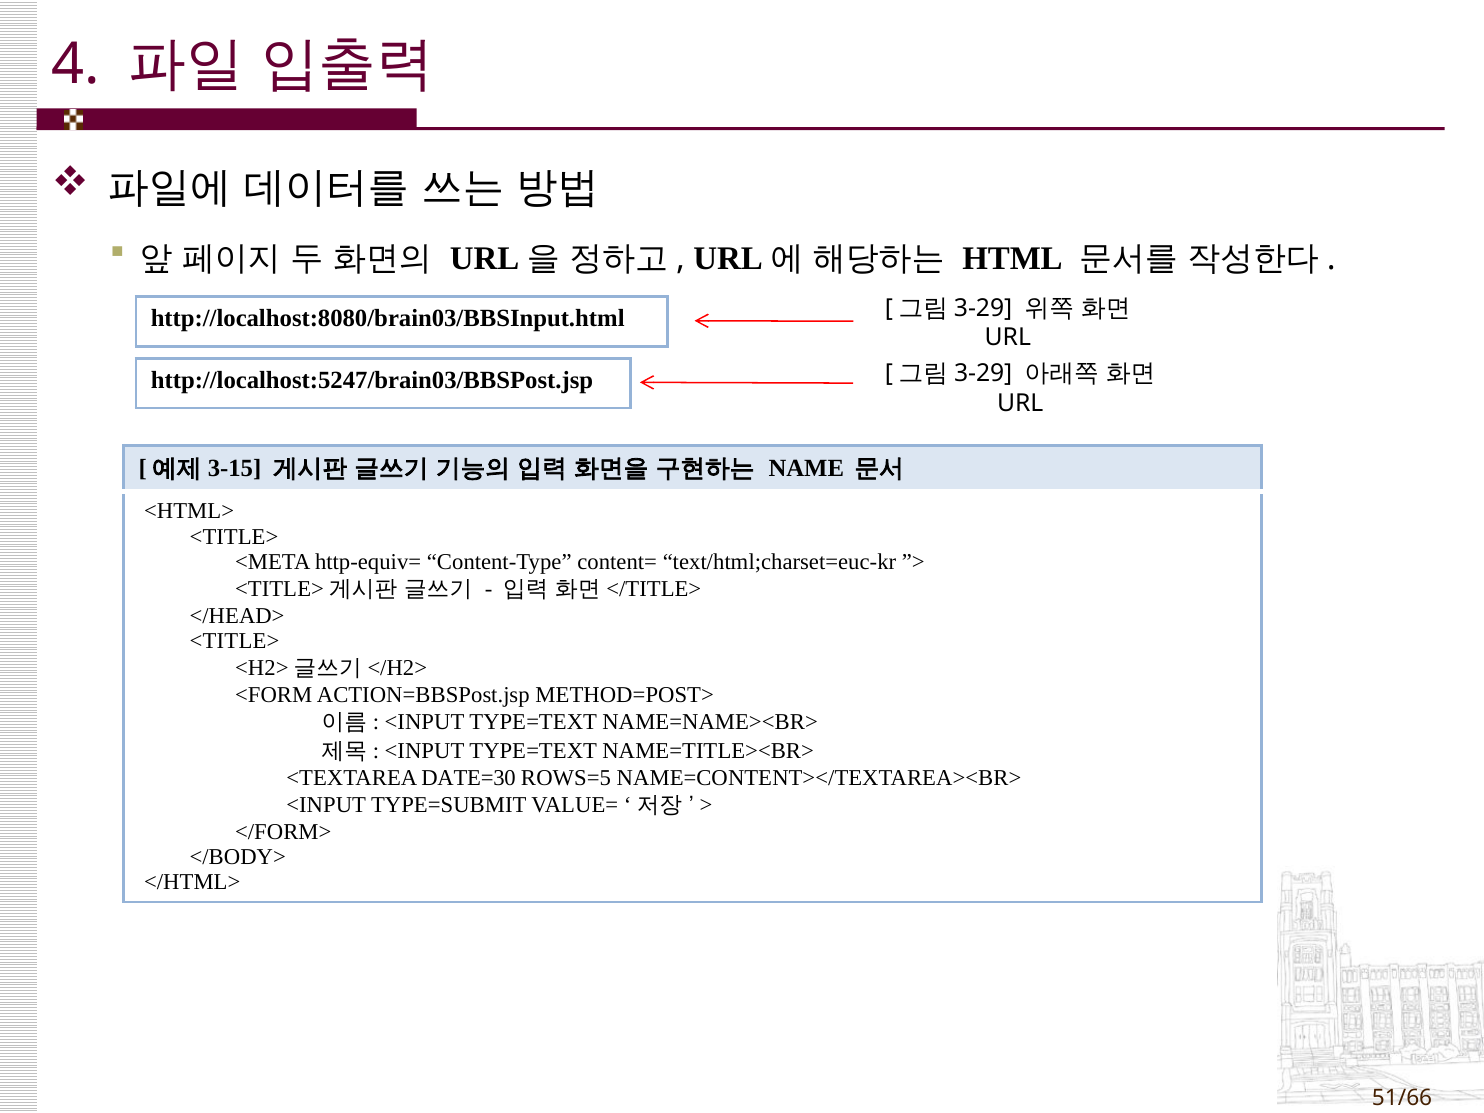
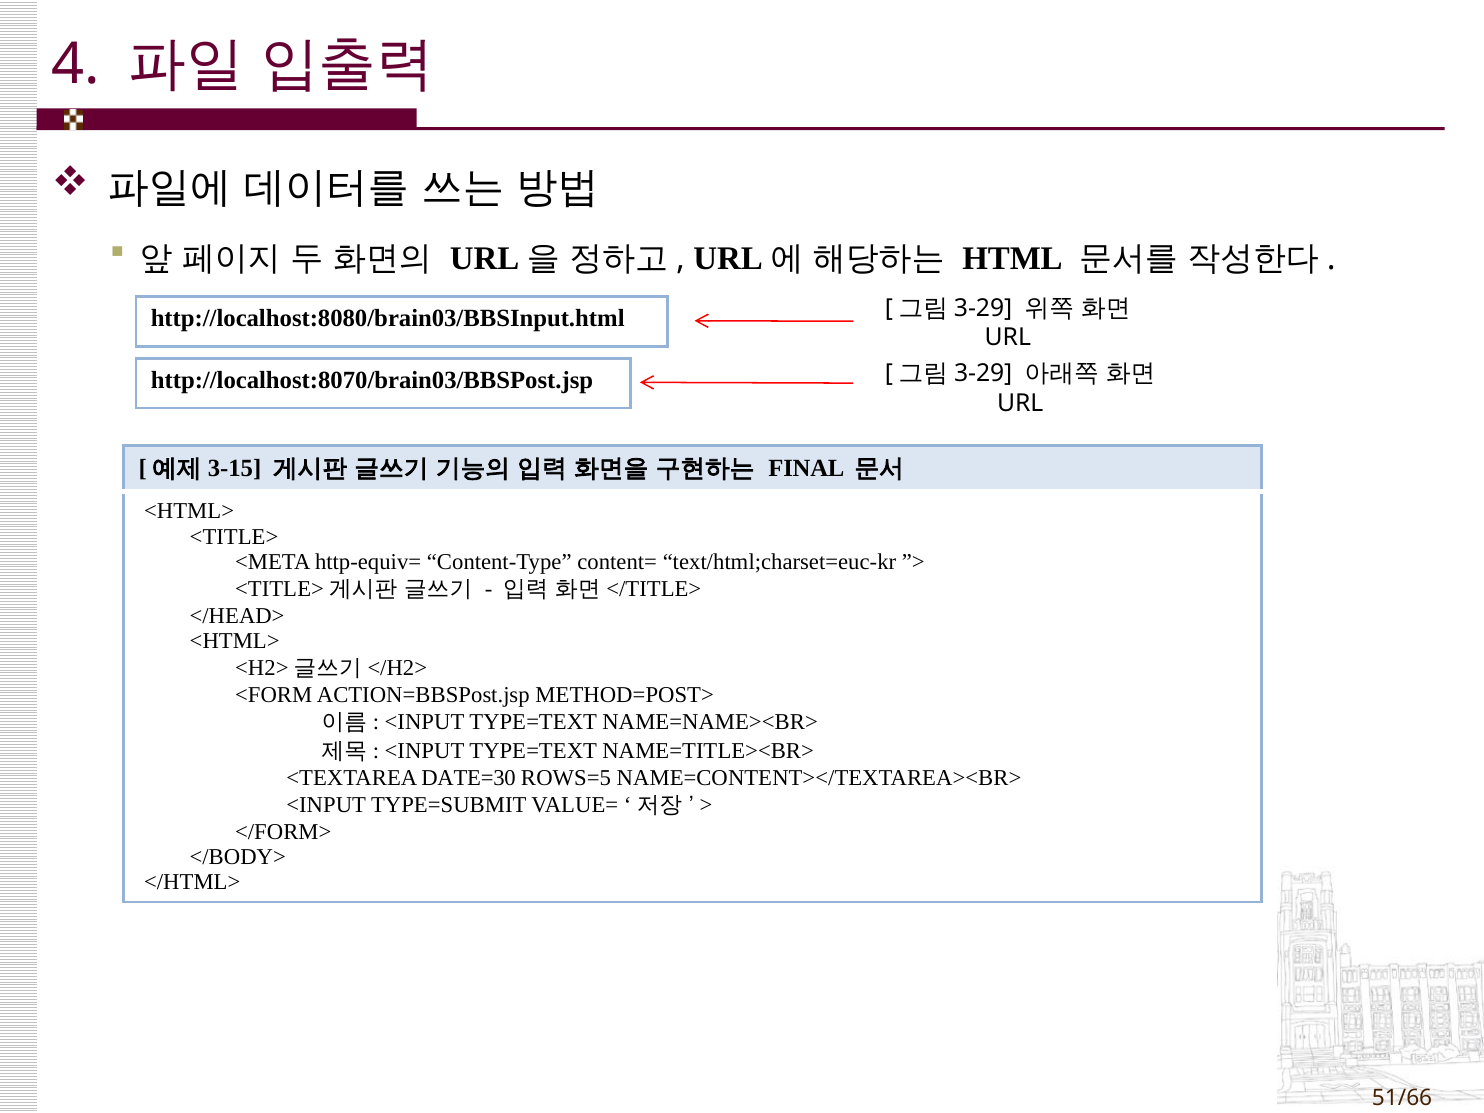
http://localhost:5247/brain03/BBSPost.jsp: http://localhost:5247/brain03/BBSPost.jsp -> http://localhost:8070/brain03/BBSPost.jsp (372, 380)
NAME: NAME -> FINAL (806, 468)
<TITLE>: <TITLE> -> <HTML> (235, 641)
